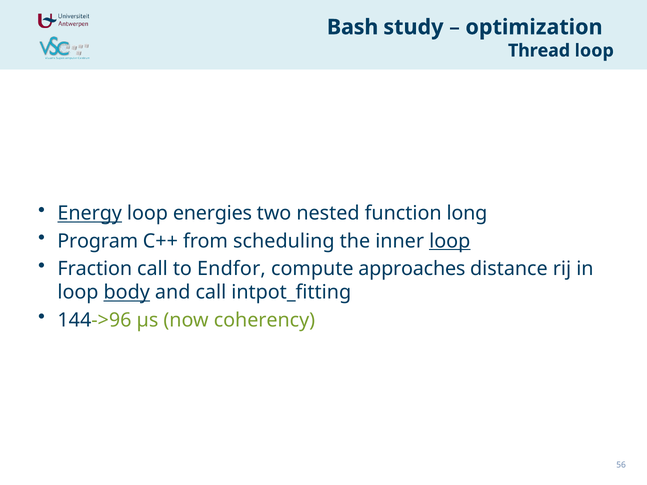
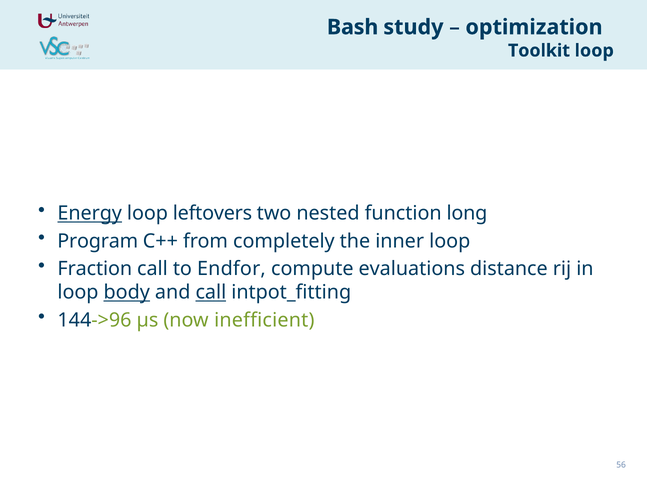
Thread: Thread -> Toolkit (539, 51)
energies: energies -> leftovers (212, 214)
scheduling: scheduling -> completely (284, 241)
loop underline: present -> none (450, 241)
approaches: approaches -> evaluations (412, 269)
call underline: none -> present (211, 293)
coherency: coherency -> inefficient (264, 320)
